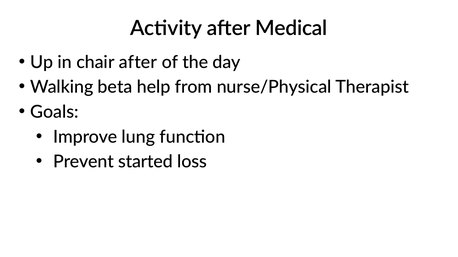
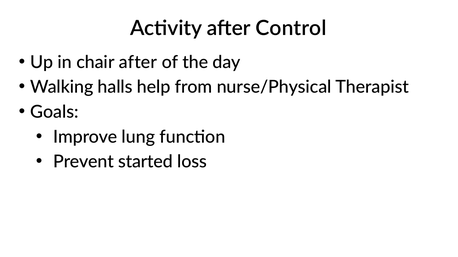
Medical: Medical -> Control (291, 28)
beta: beta -> halls (115, 87)
